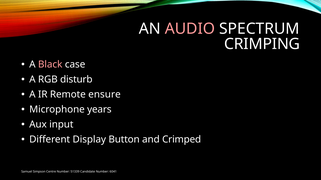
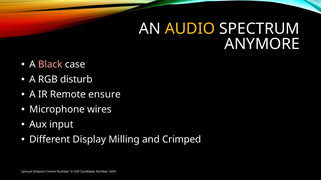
AUDIO colour: pink -> yellow (190, 29)
CRIMPING: CRIMPING -> ANYMORE (262, 44)
years: years -> wires (99, 110)
Button: Button -> Milling (124, 140)
